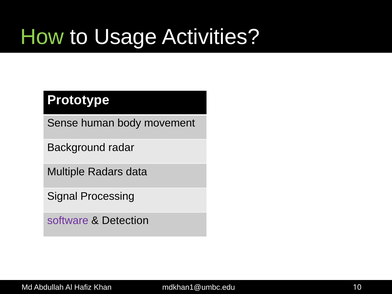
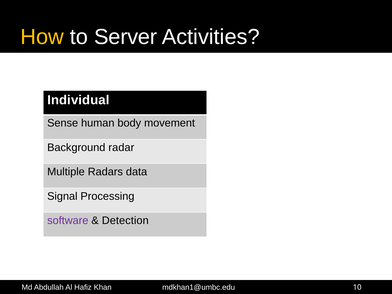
How colour: light green -> yellow (42, 37)
Usage: Usage -> Server (126, 37)
Prototype: Prototype -> Individual (78, 100)
